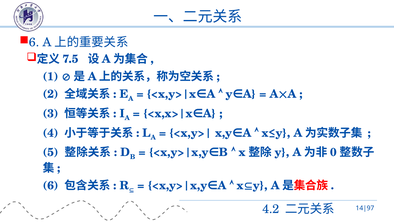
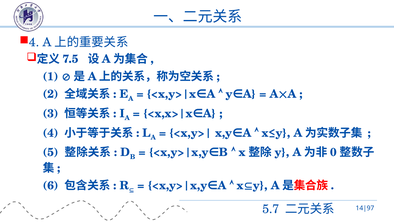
6: 6 -> 4 (34, 42)
4.2: 4.2 -> 5.7 (271, 209)
